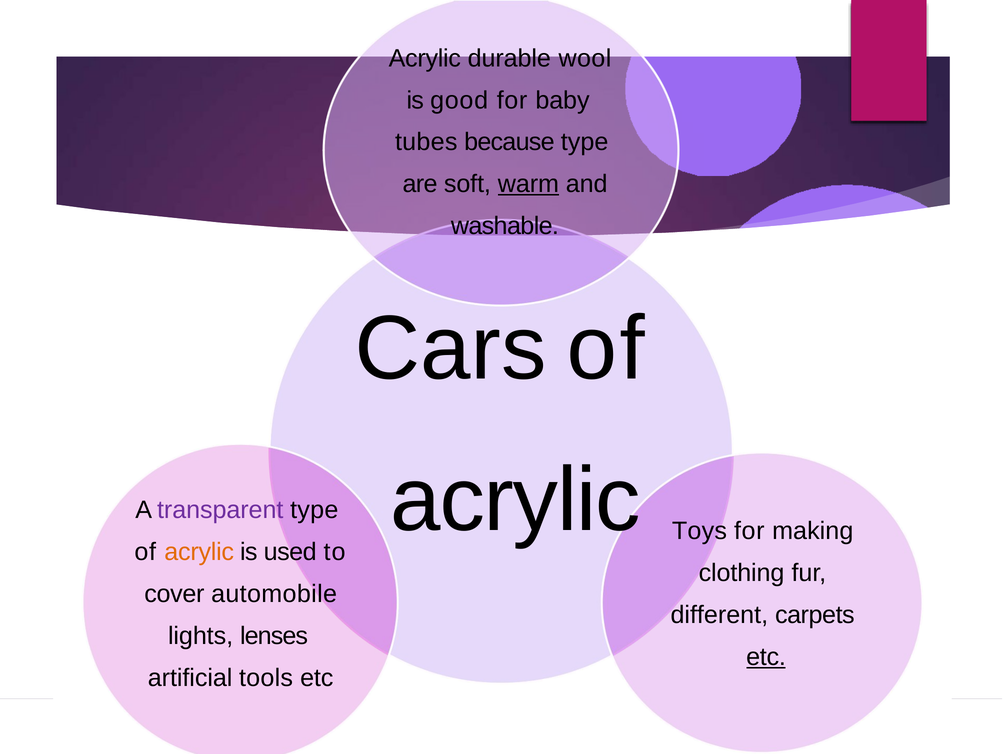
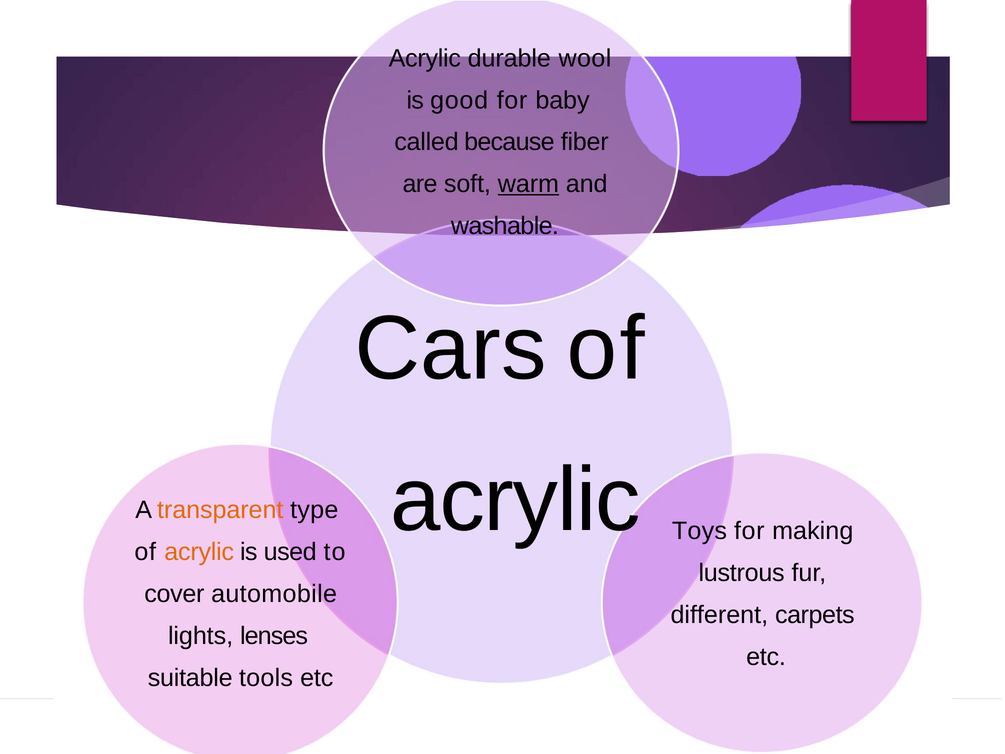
tubes: tubes -> called (426, 142)
because type: type -> fiber (585, 142)
transparent colour: purple -> orange (220, 510)
clothing: clothing -> lustrous (742, 573)
etc underline: present -> none (766, 657)
artificial: artificial -> suitable (190, 678)
